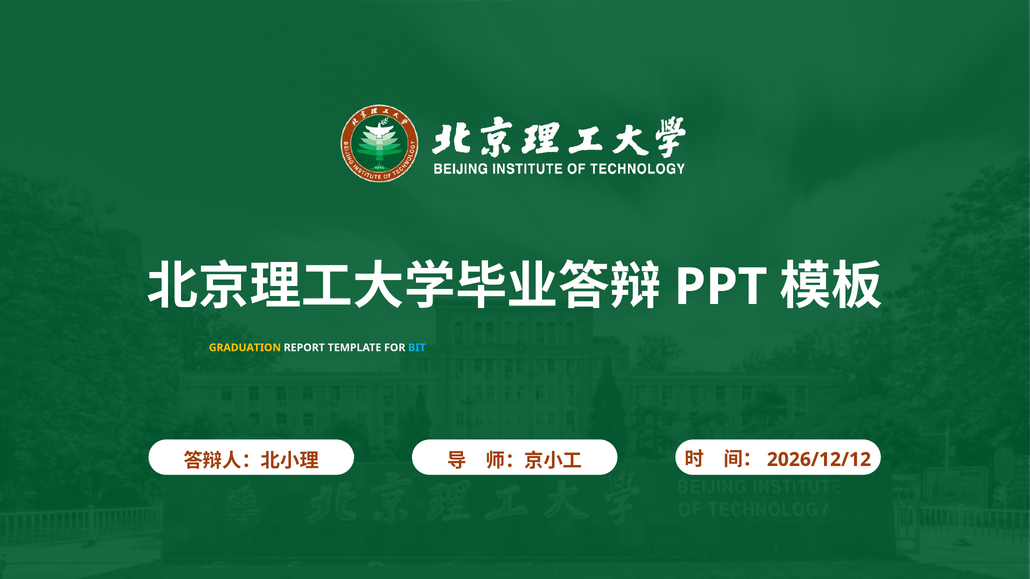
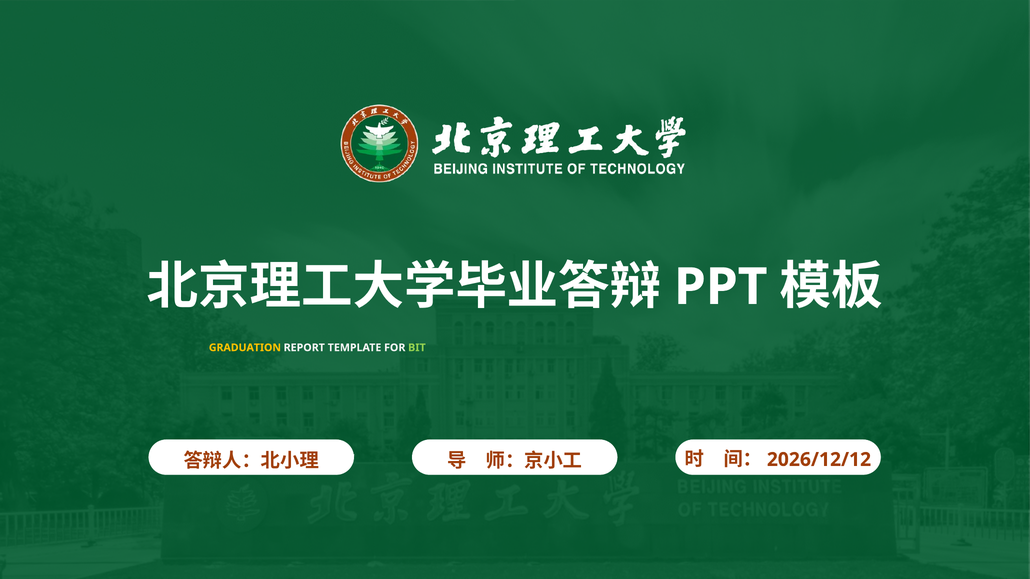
BIT colour: light blue -> light green (417, 348)
